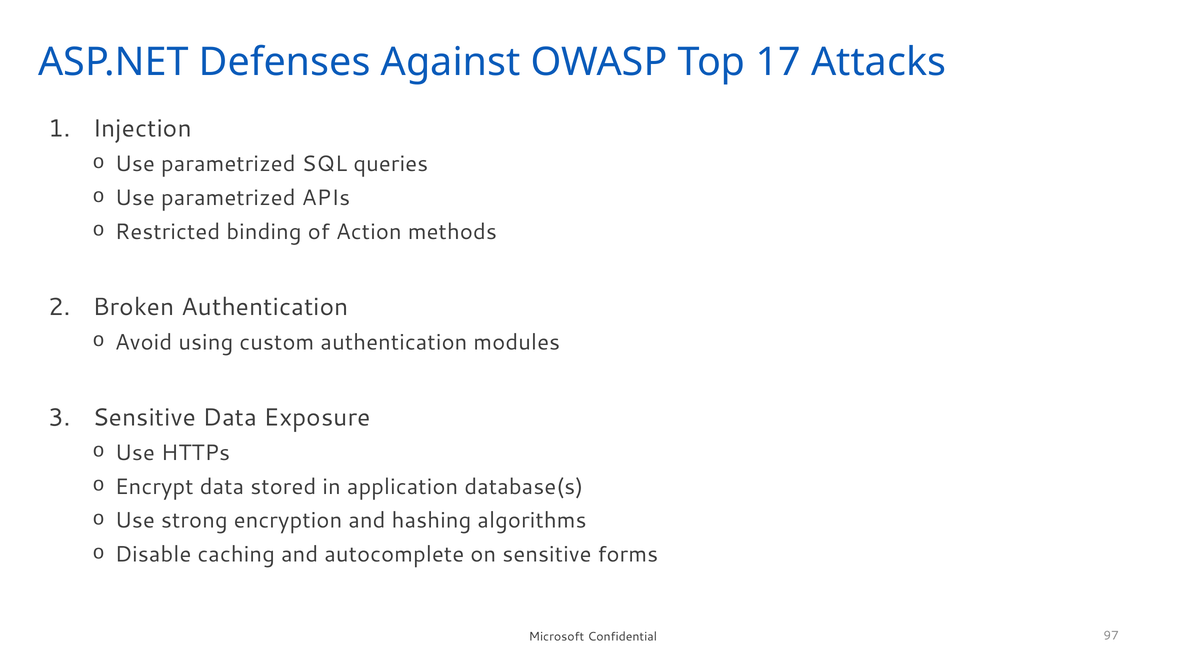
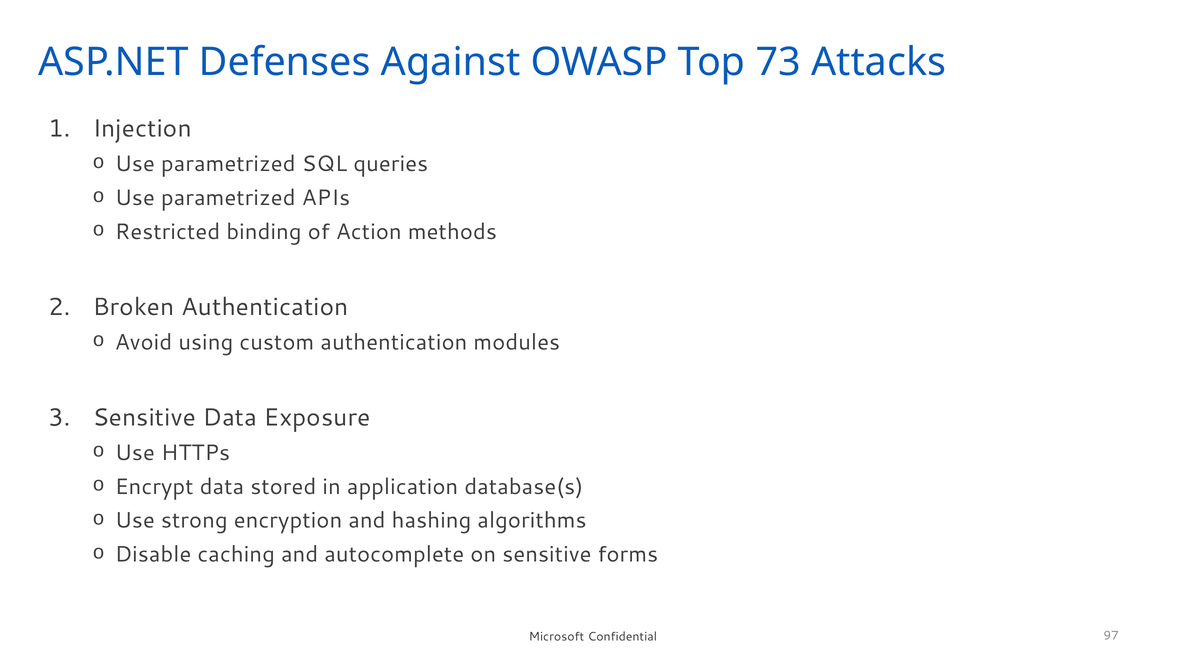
17: 17 -> 73 (778, 62)
